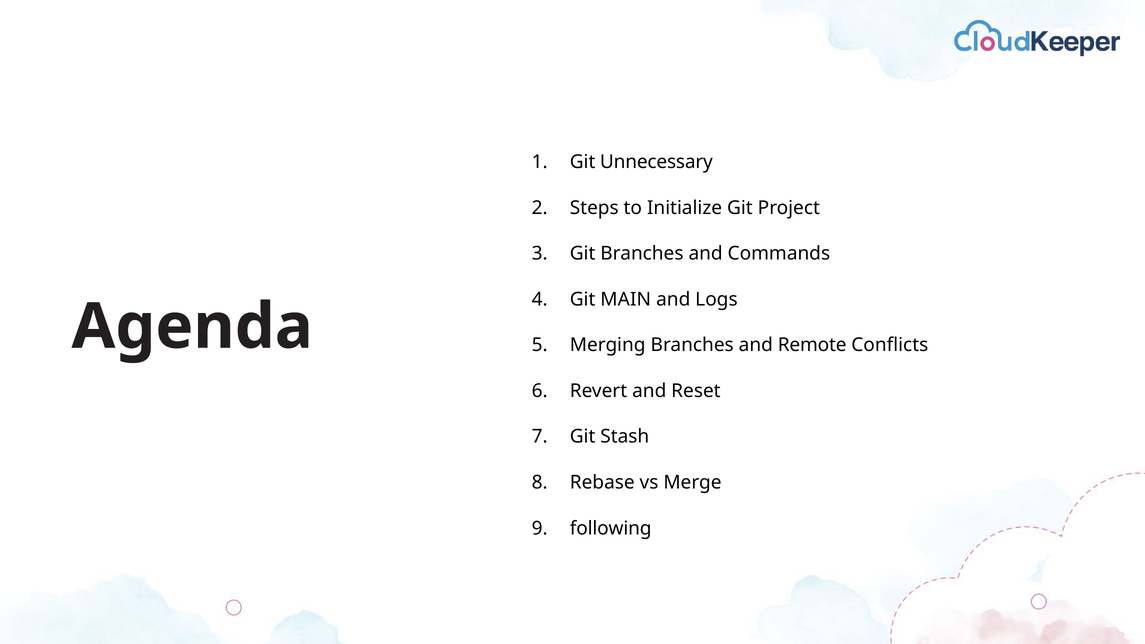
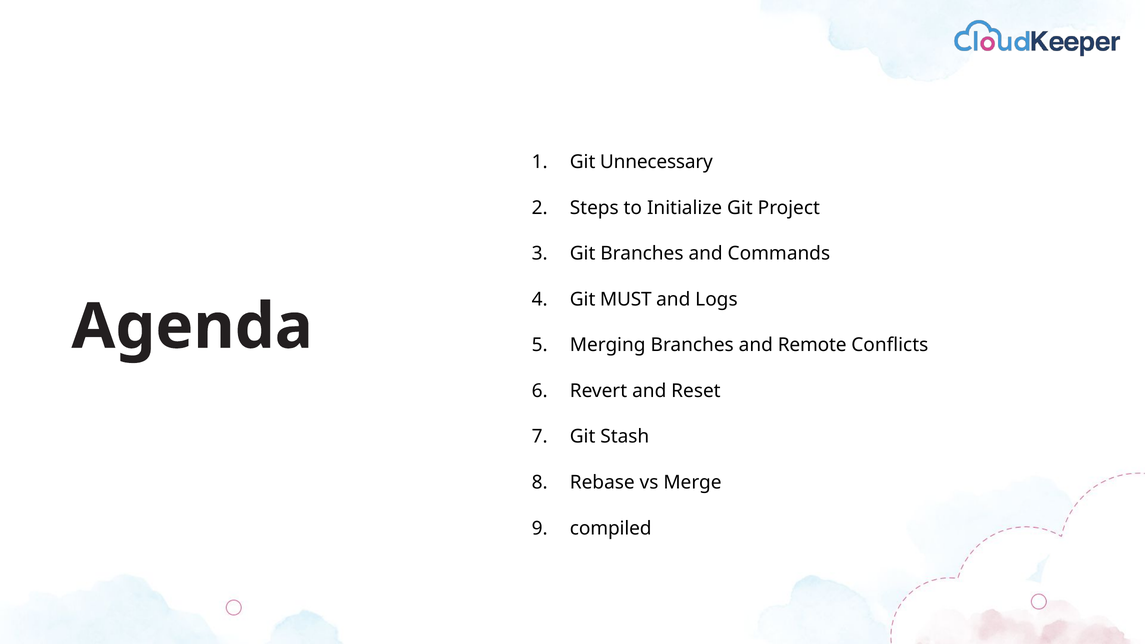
MAIN: MAIN -> MUST (626, 299)
following: following -> compiled (611, 528)
